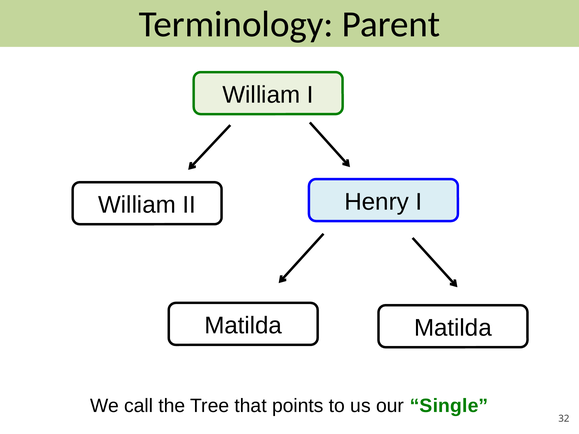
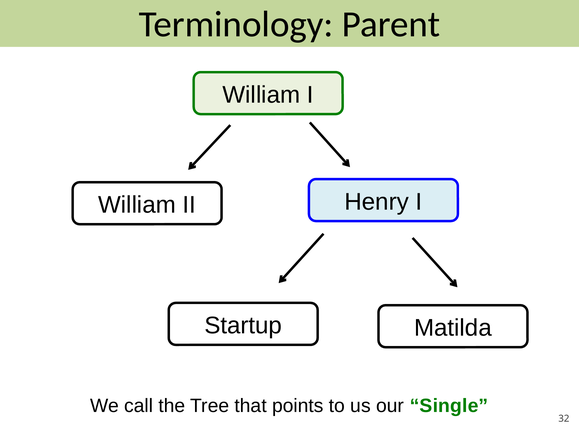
Matilda: Matilda -> Startup (243, 326)
